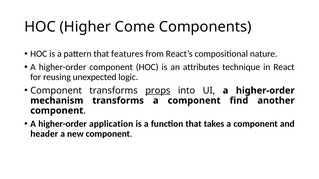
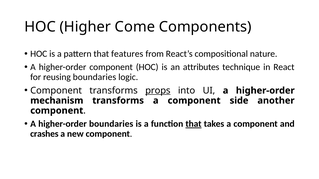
reusing unexpected: unexpected -> boundaries (95, 77)
find: find -> side (239, 101)
higher-order application: application -> boundaries (111, 124)
that underline: none -> present (194, 124)
header: header -> crashes (44, 134)
